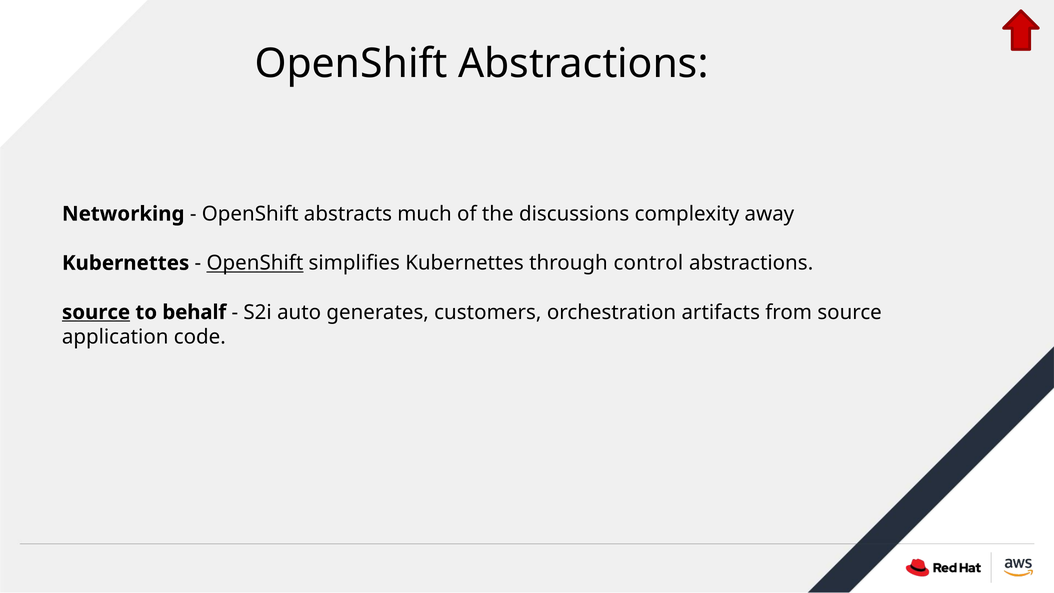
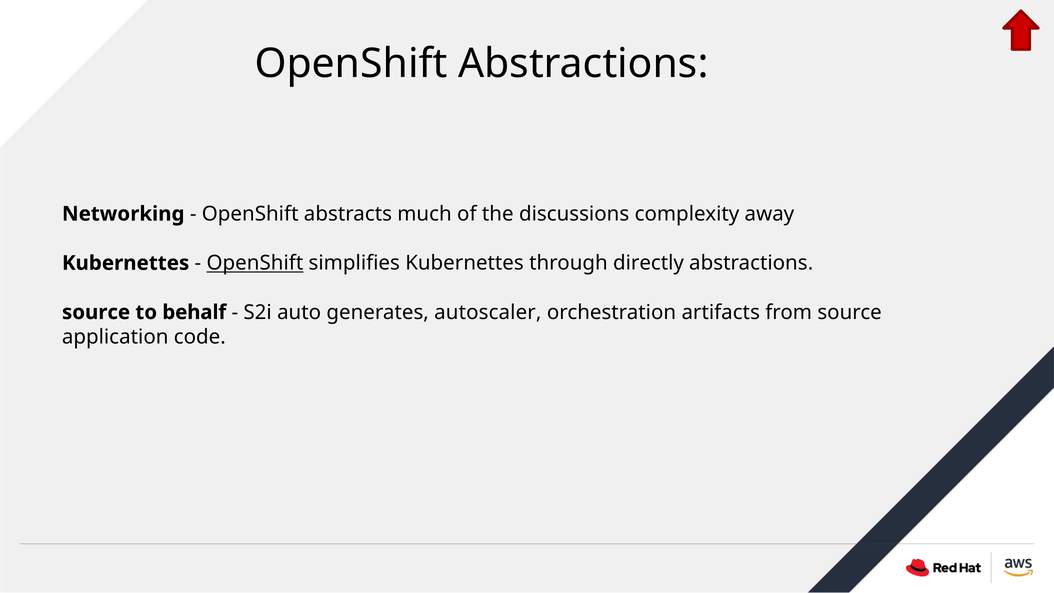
control: control -> directly (648, 263)
source underline: present -> none (96, 312)
customers: customers -> autoscaler (488, 312)
